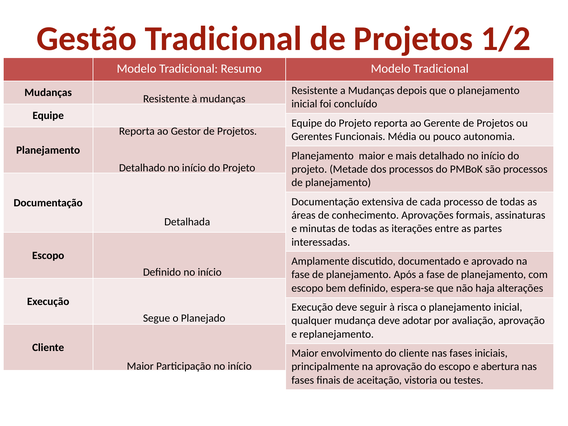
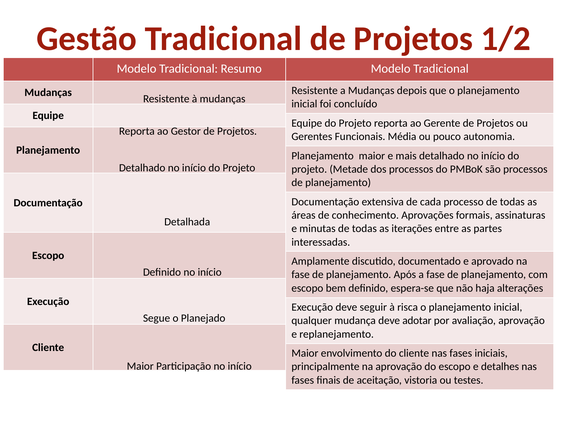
abertura: abertura -> detalhes (500, 367)
